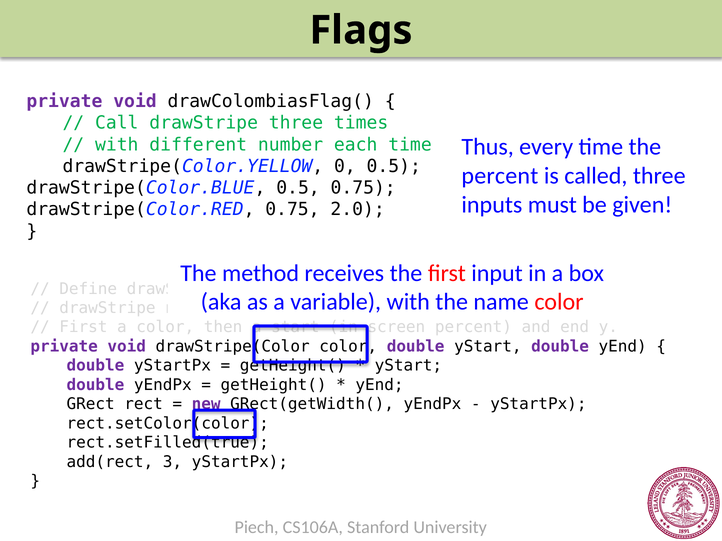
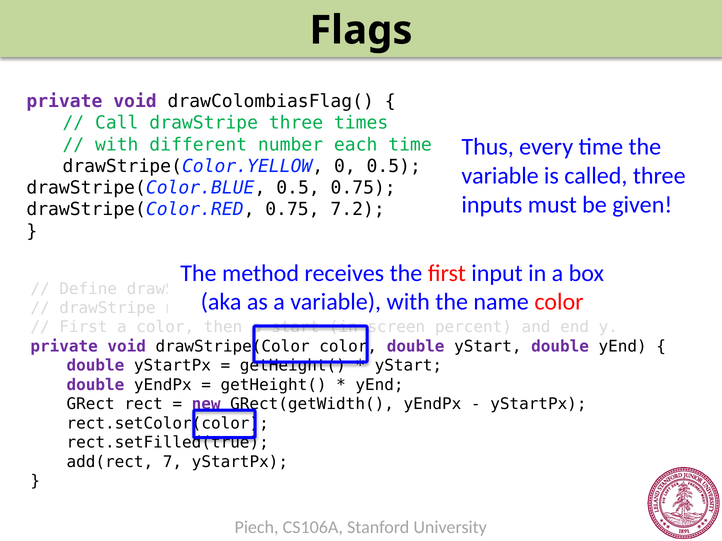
percent: percent -> variable (500, 176)
2.0: 2.0 -> 7.2 (358, 210)
3: 3 -> 7 (172, 462)
